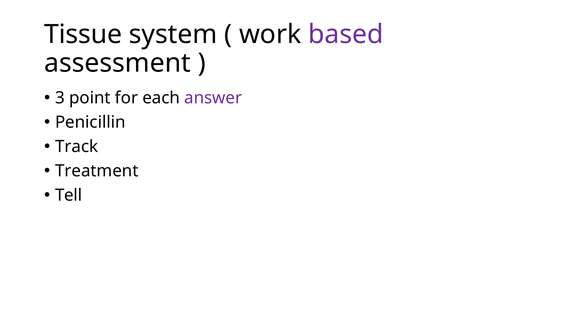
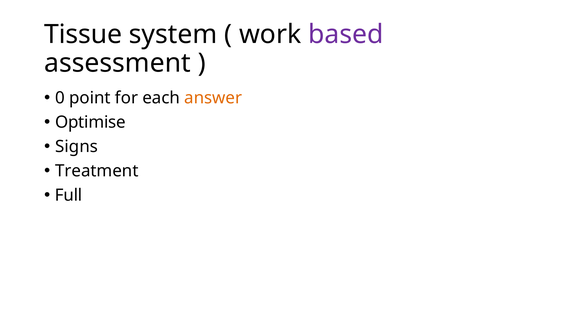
3: 3 -> 0 (60, 98)
answer colour: purple -> orange (213, 98)
Penicillin: Penicillin -> Optimise (90, 122)
Track: Track -> Signs (77, 147)
Tell: Tell -> Full (69, 195)
